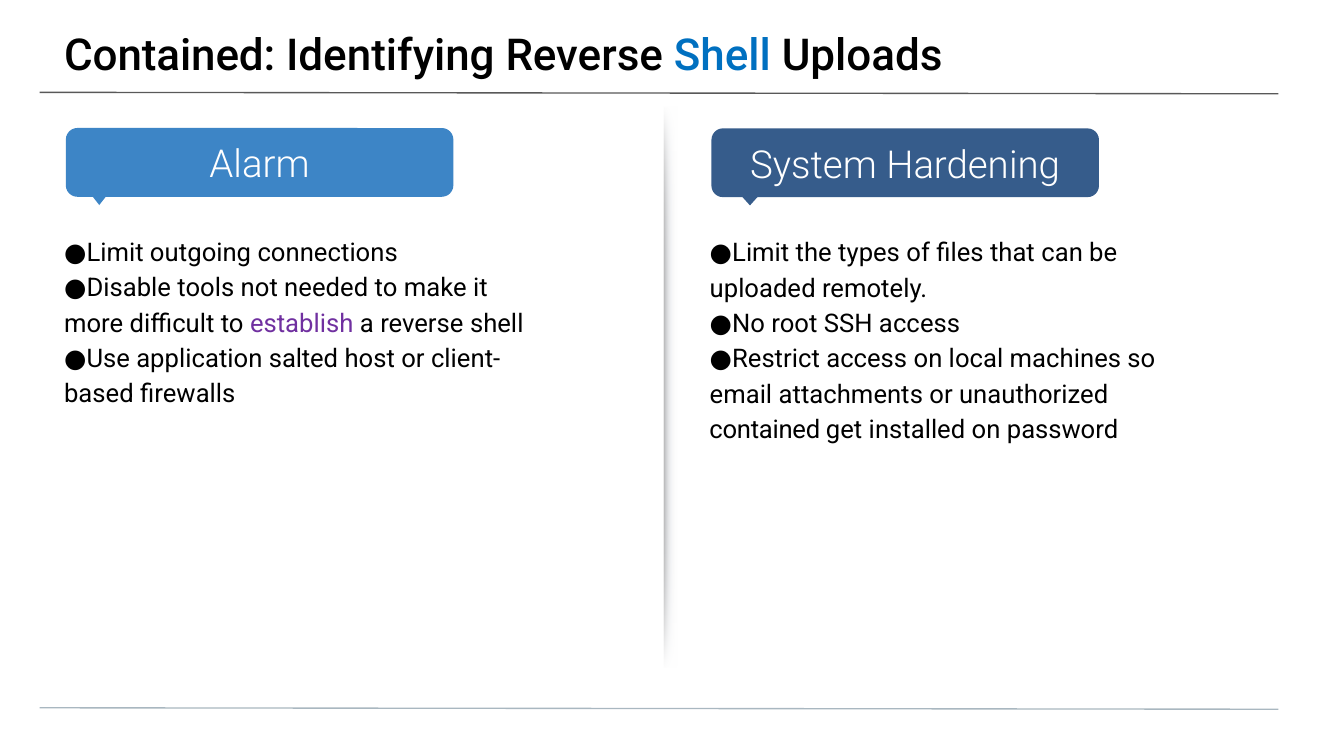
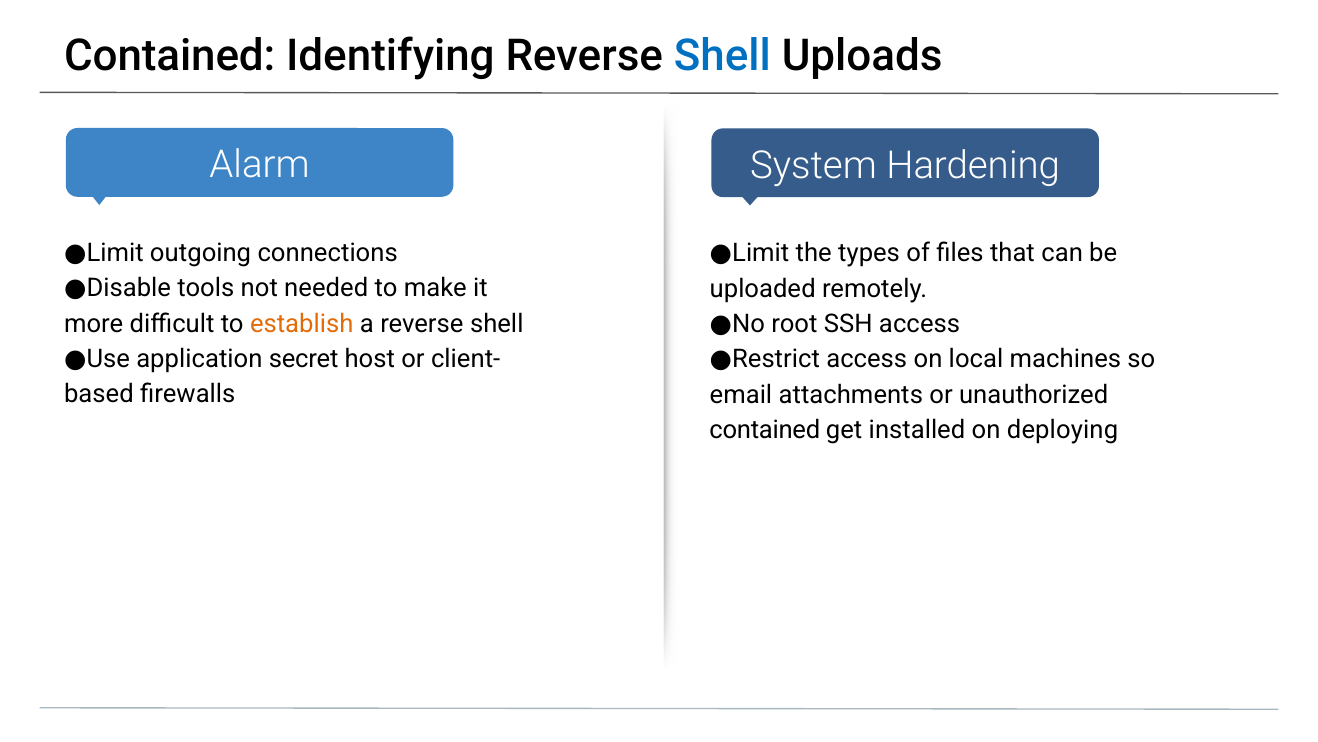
establish colour: purple -> orange (302, 323)
salted: salted -> secret (304, 359)
password: password -> deploying (1063, 430)
